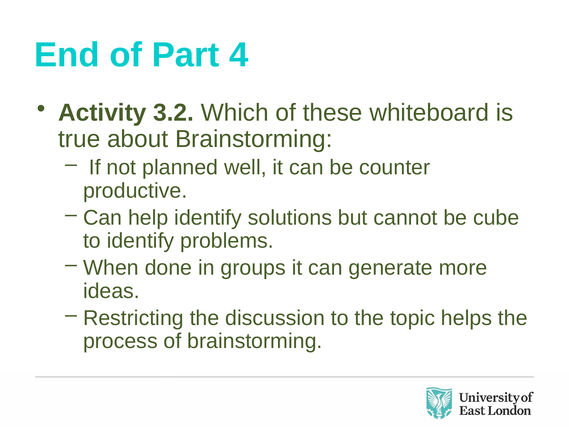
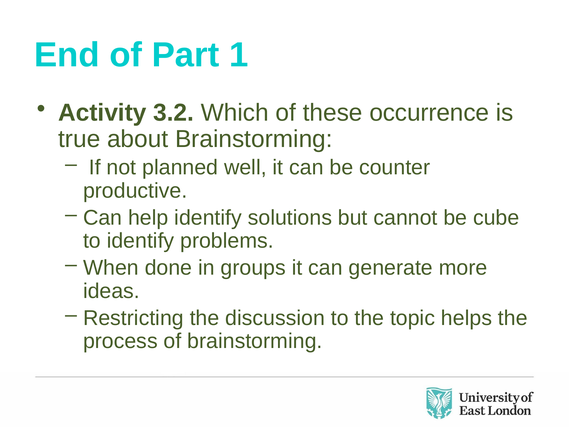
4: 4 -> 1 (239, 55)
whiteboard: whiteboard -> occurrence (429, 113)
